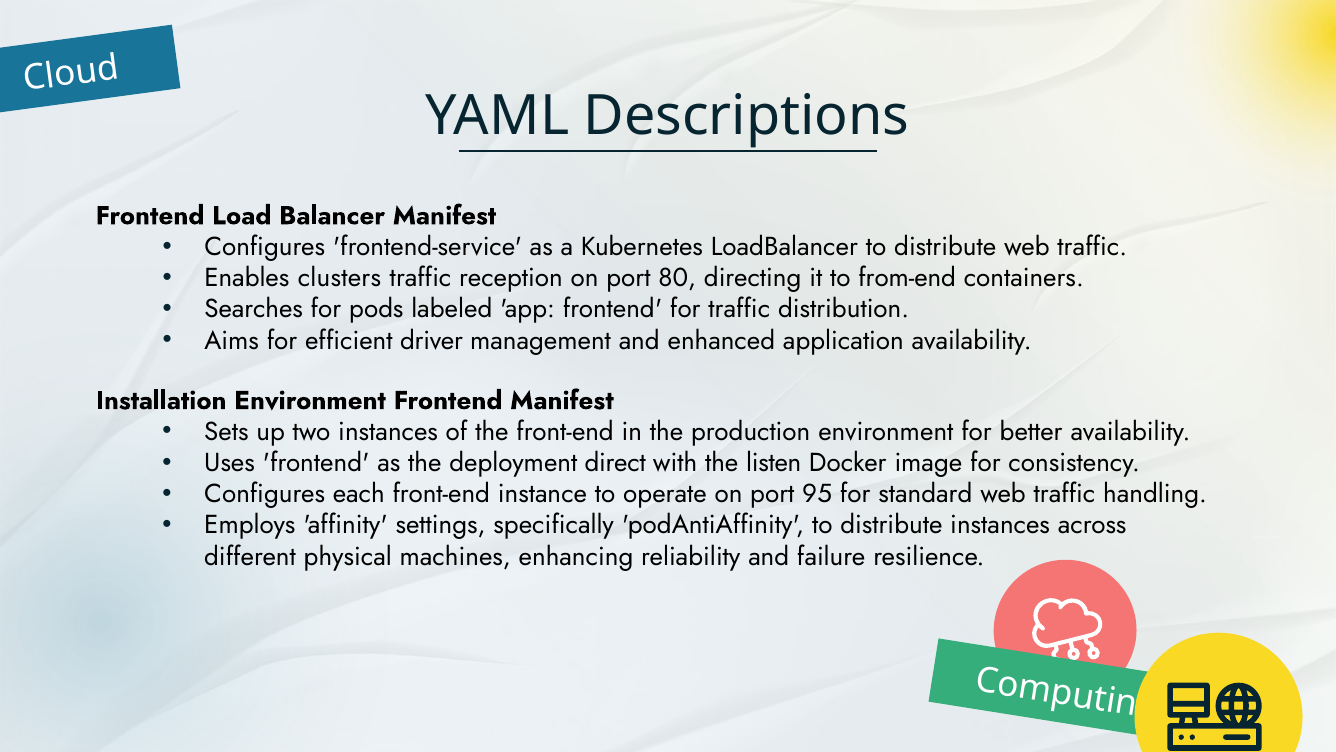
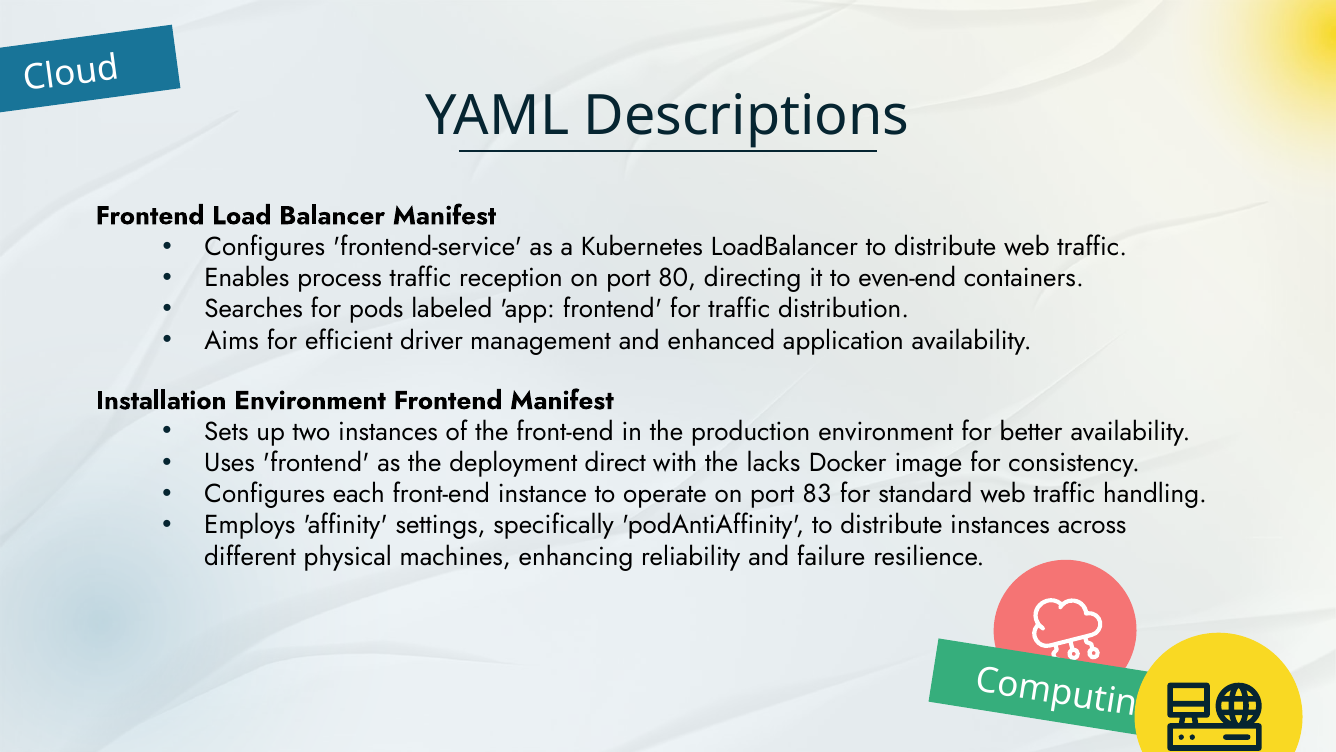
clusters: clusters -> process (340, 278)
from-end: from-end -> even-end (907, 278)
listen: listen -> lacks (773, 463)
95: 95 -> 83 (817, 494)
